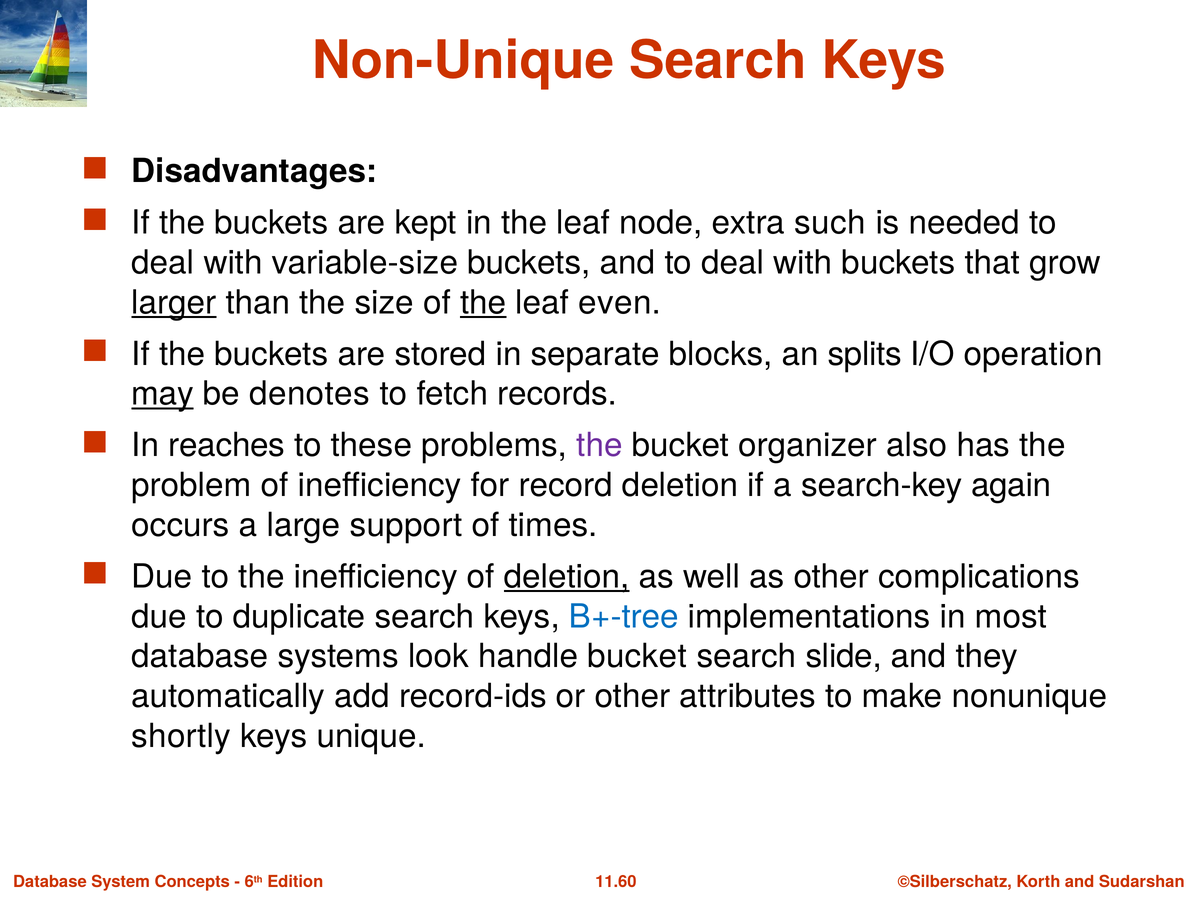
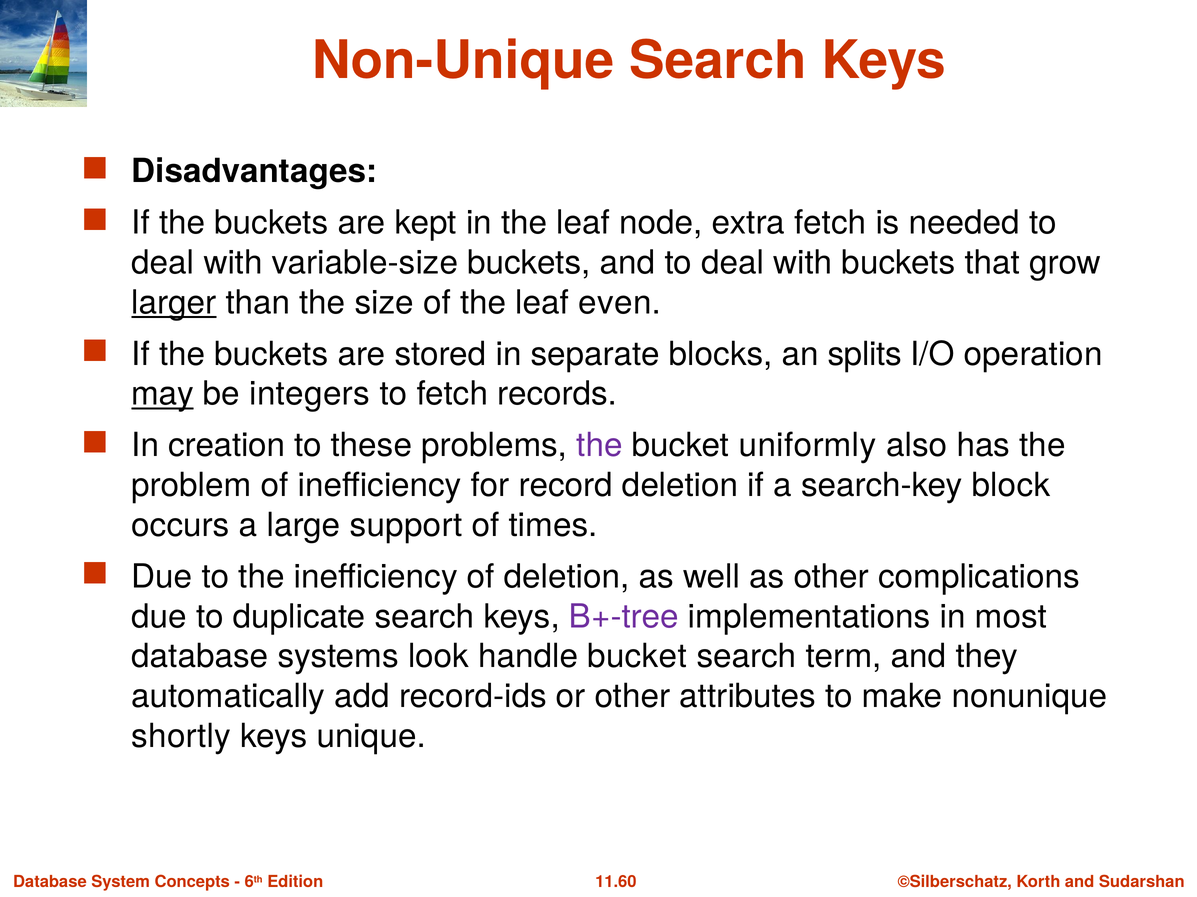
extra such: such -> fetch (830, 223)
the underline: present -> none (483, 303)
denotes: denotes -> integers (310, 394)
reaches: reaches -> creation (227, 446)
organizer: organizer -> uniformly (808, 446)
again: again -> block (1011, 486)
deletion underline: present -> none (567, 577)
B+-tree colour: blue -> purple (624, 617)
slide: slide -> term (844, 657)
